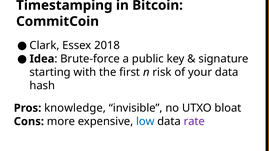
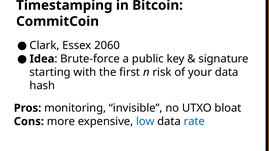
2018: 2018 -> 2060 (107, 46)
knowledge: knowledge -> monitoring (75, 108)
rate colour: purple -> blue (194, 122)
